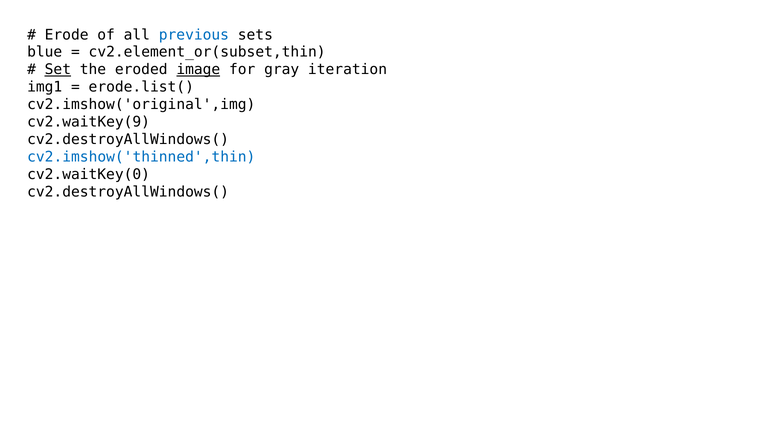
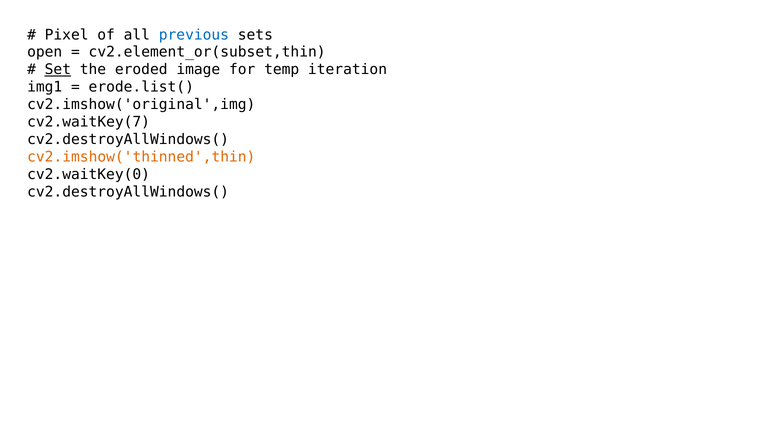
Erode: Erode -> Pixel (67, 35)
blue: blue -> open (45, 52)
image underline: present -> none (198, 70)
gray: gray -> temp (282, 70)
cv2.waitKey(9: cv2.waitKey(9 -> cv2.waitKey(7 (89, 122)
cv2.imshow('thinned',thin colour: blue -> orange (141, 157)
